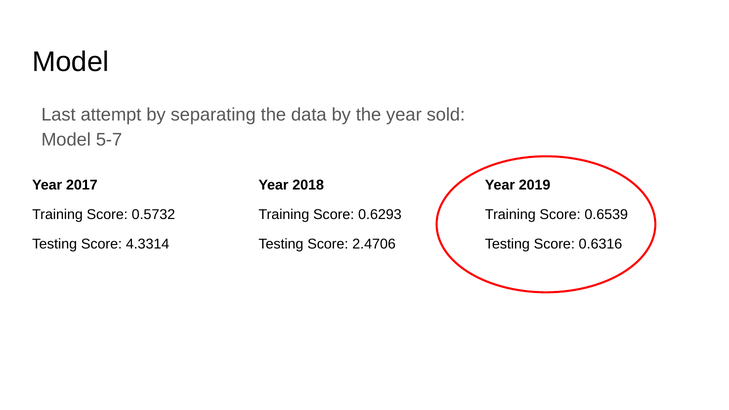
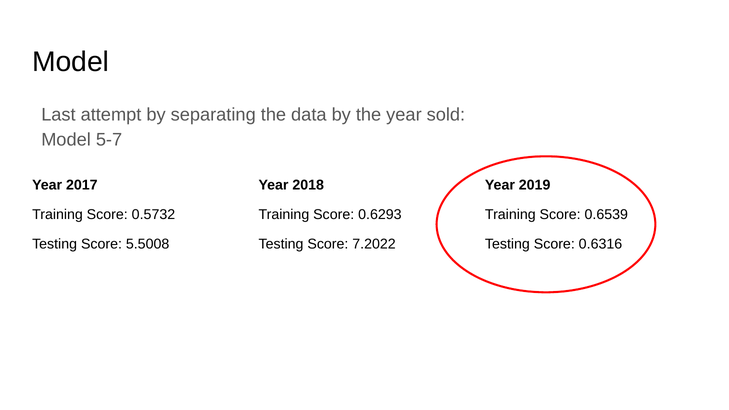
4.3314: 4.3314 -> 5.5008 (148, 244)
2.4706: 2.4706 -> 7.2022 (374, 244)
